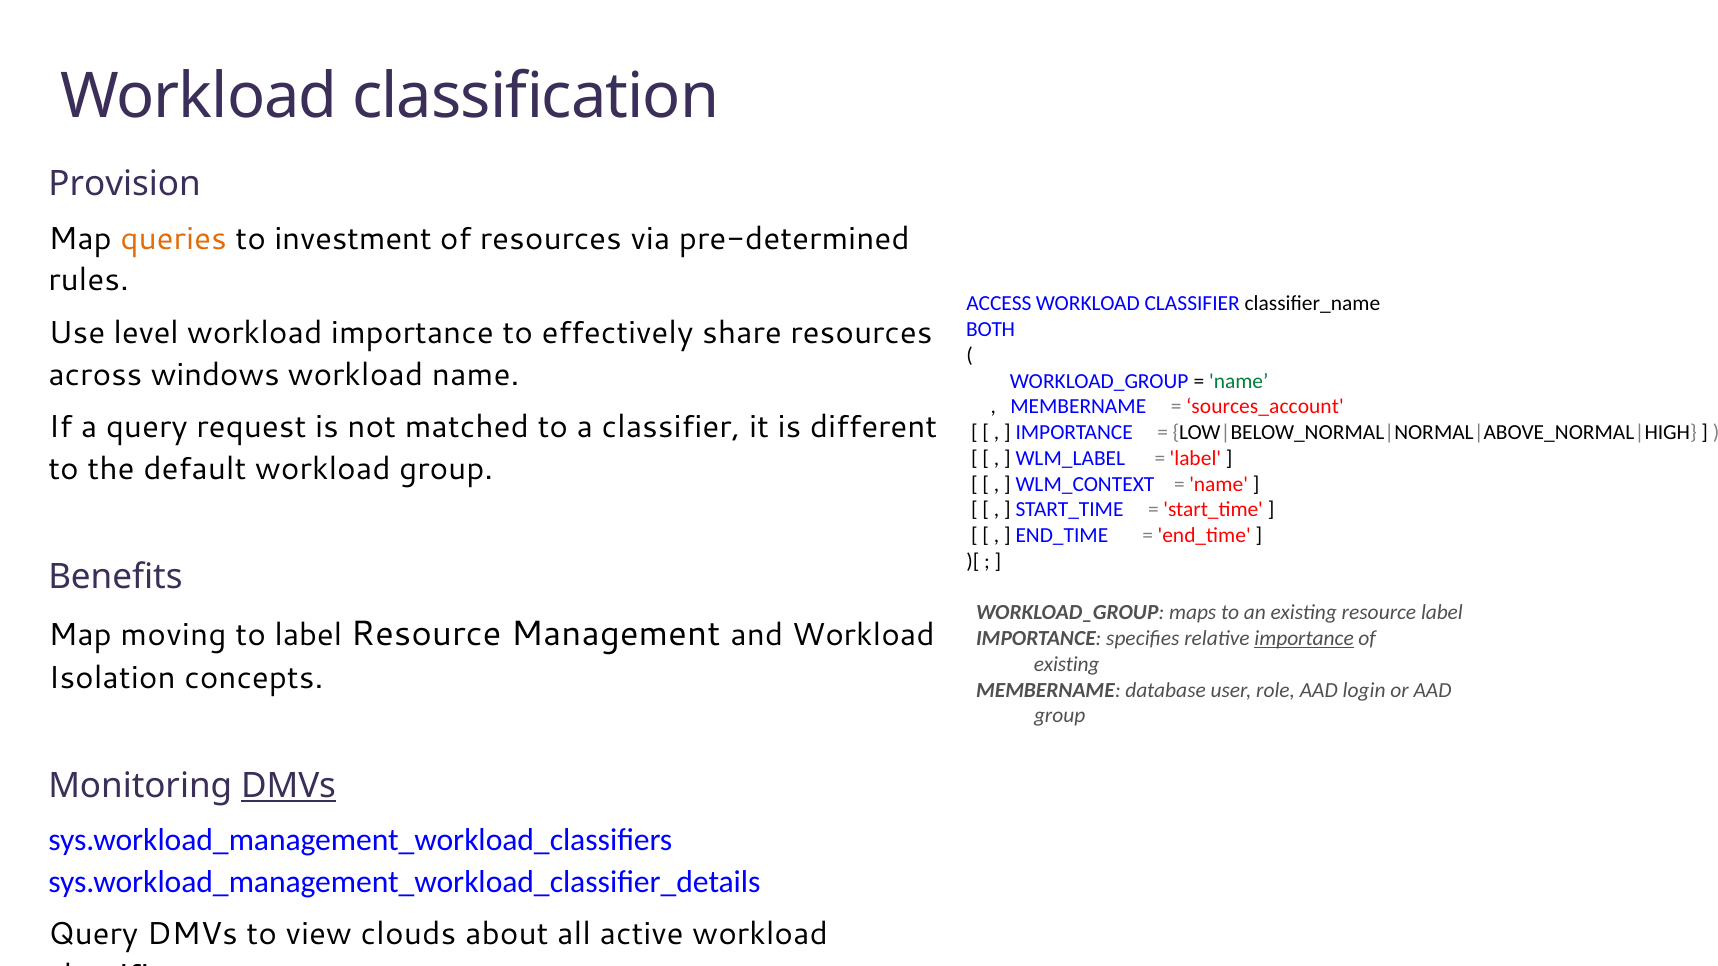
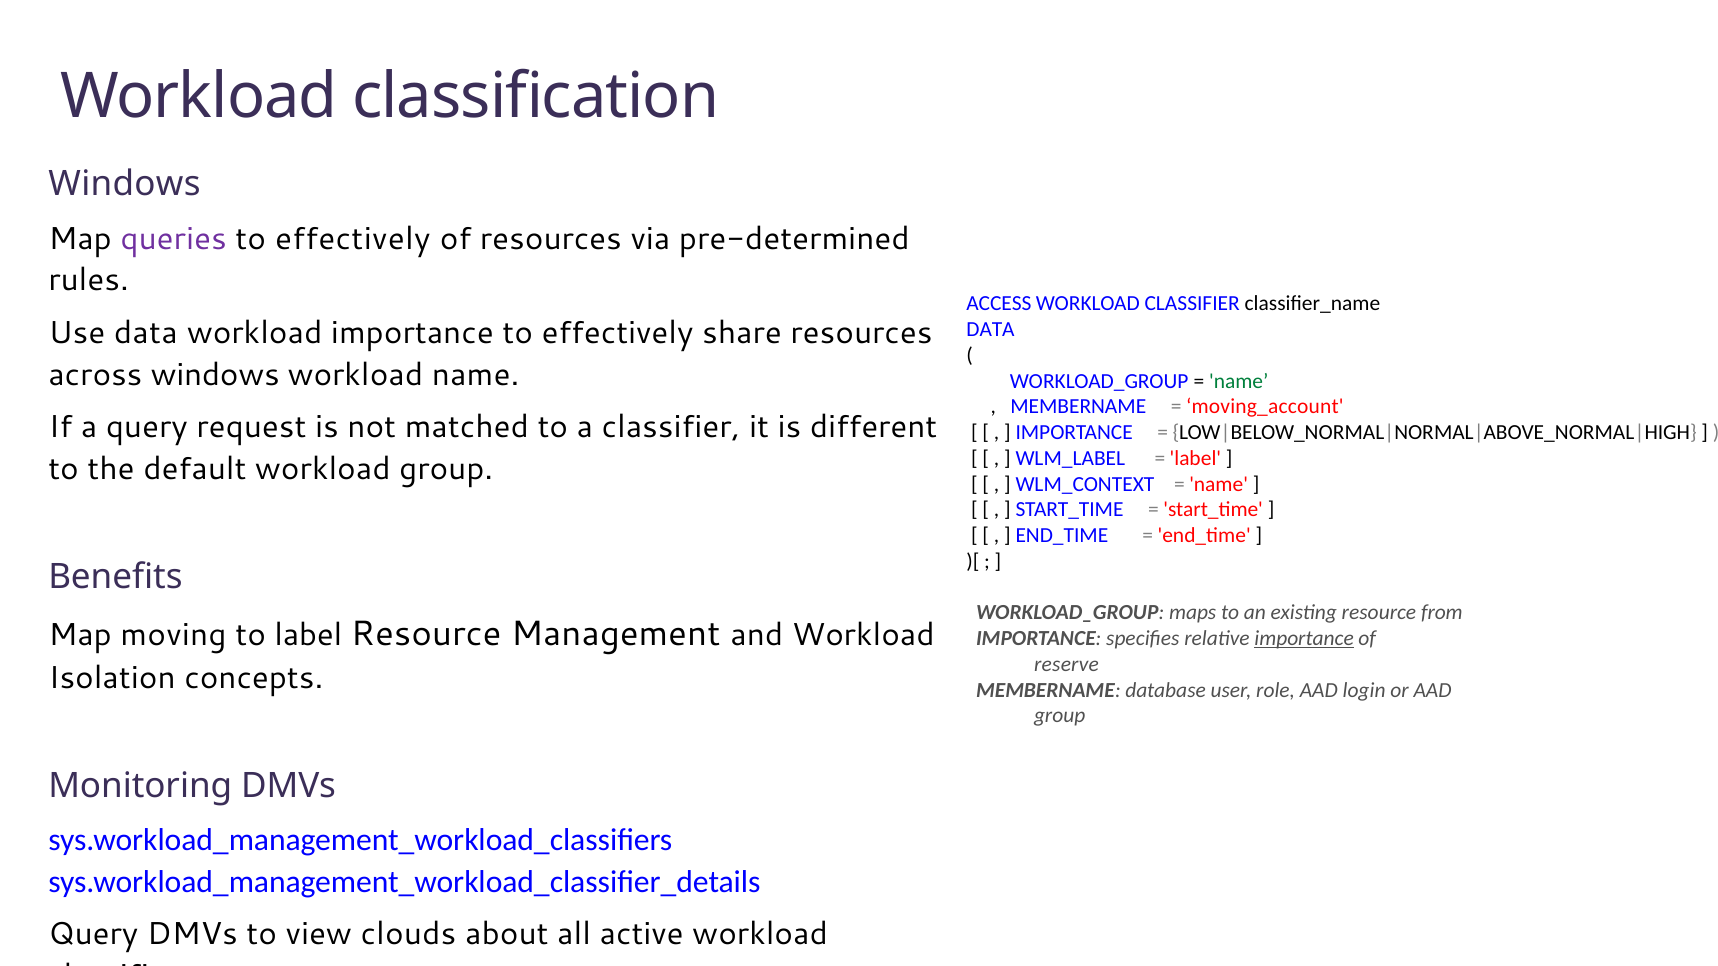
Provision: Provision -> Windows (124, 184)
queries colour: orange -> purple (174, 239)
investment: investment -> effectively (353, 239)
Use level: level -> data (146, 333)
BOTH: BOTH -> DATA (991, 330)
sources_account: sources_account -> moving_account (1265, 407)
resource label: label -> from (1442, 613)
existing: existing -> reserve (1066, 665)
DMVs underline: present -> none (289, 786)
